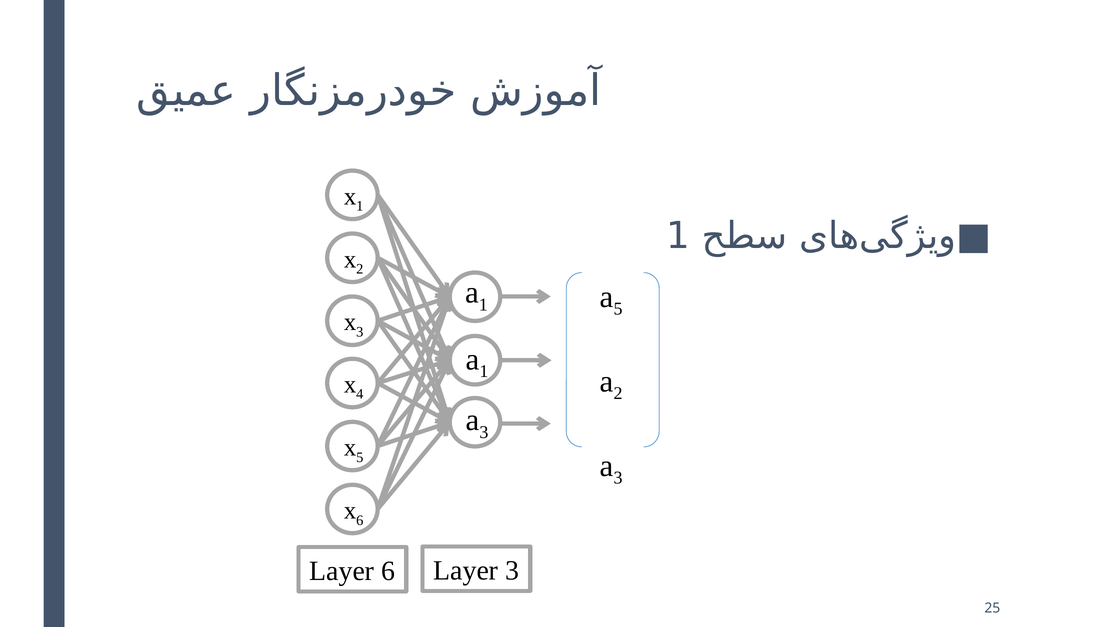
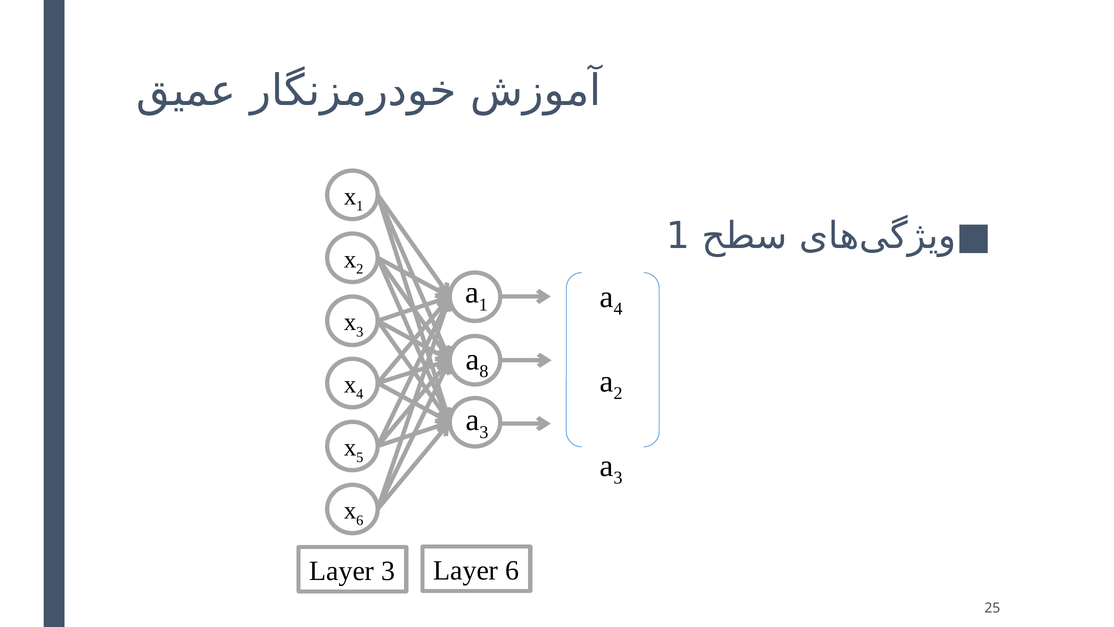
5: 5 -> 4 (618, 309)
1: 1 -> 8 (484, 371)
Layer 6: 6 -> 3 (388, 571)
Layer 3: 3 -> 6 (512, 570)
